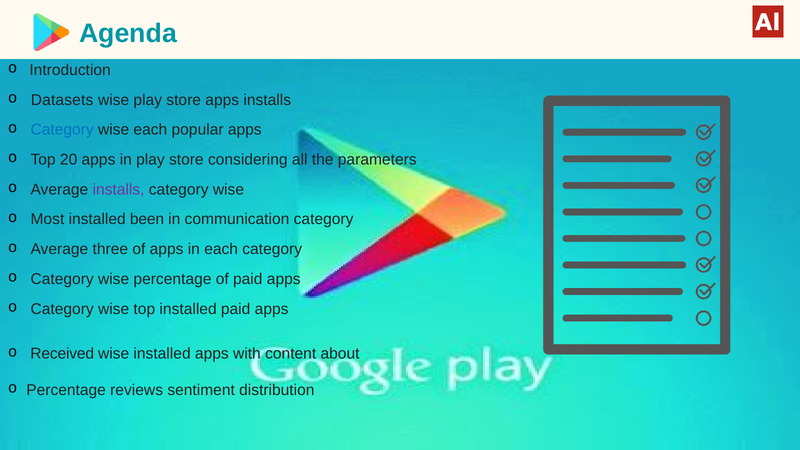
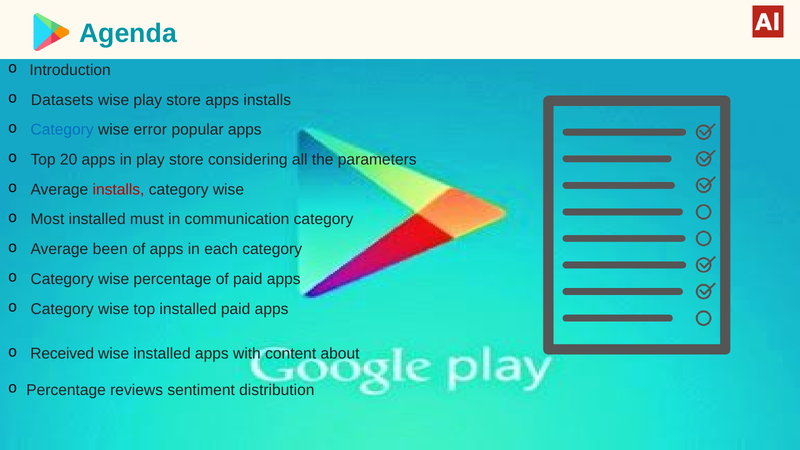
wise each: each -> error (150, 130)
installs colour: purple -> red (119, 189)
been: been -> must (147, 219)
three: three -> been (110, 249)
